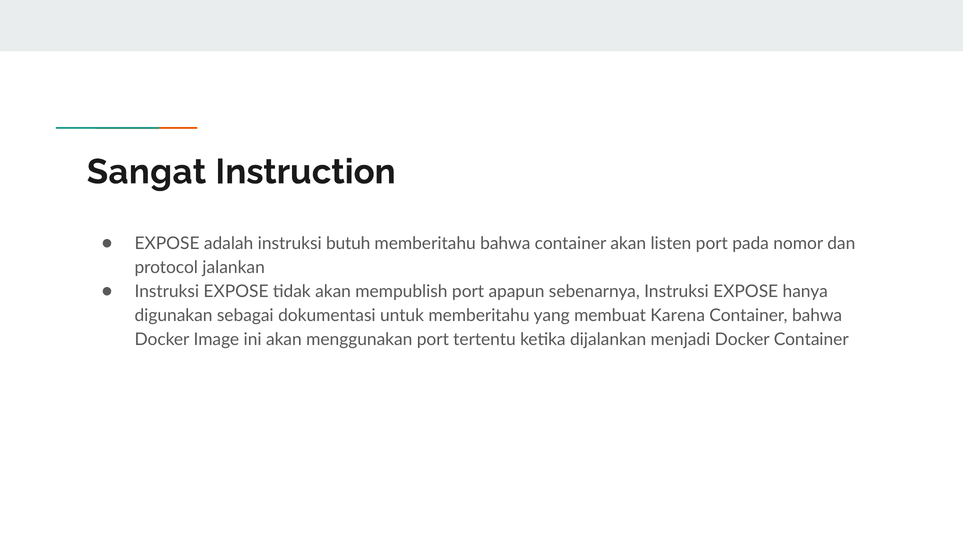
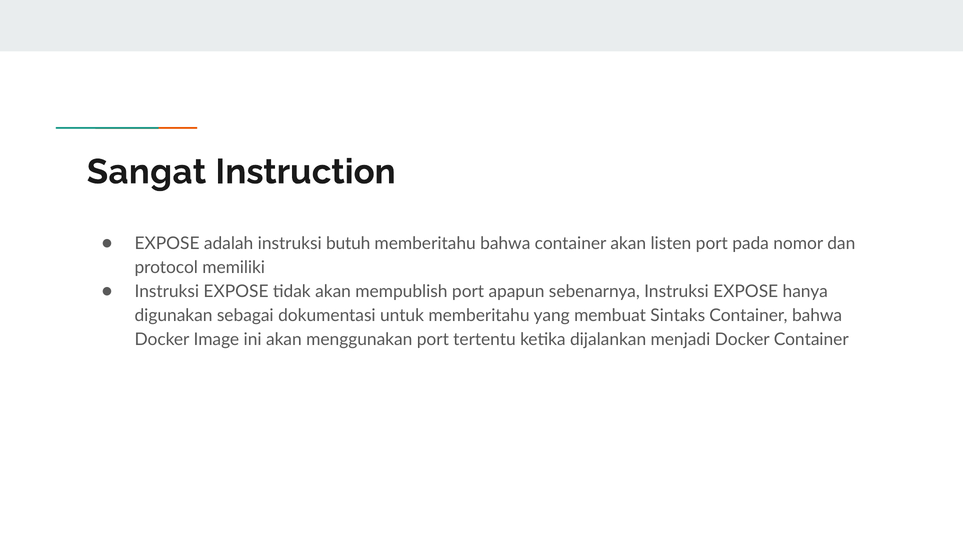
jalankan: jalankan -> memiliki (234, 267)
Karena: Karena -> Sintaks (678, 315)
